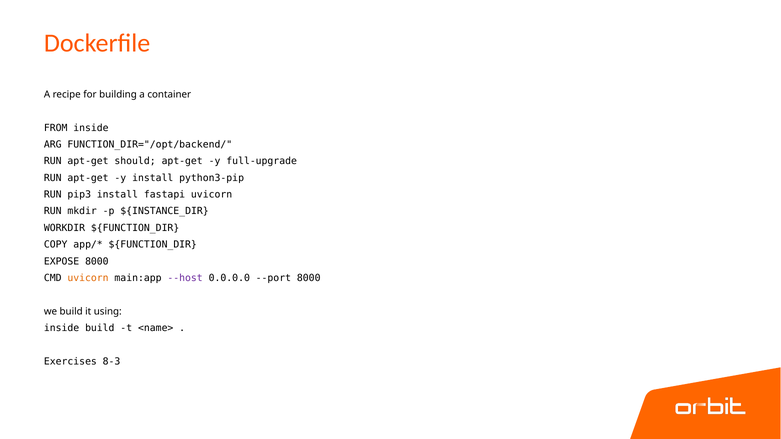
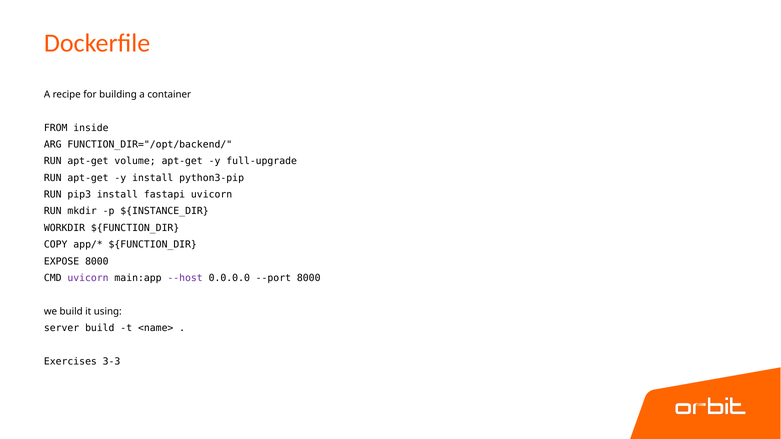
should: should -> volume (135, 161)
uvicorn colour: orange -> purple (88, 278)
inside: inside -> server (62, 328)
8-3: 8-3 -> 3-3 (112, 362)
